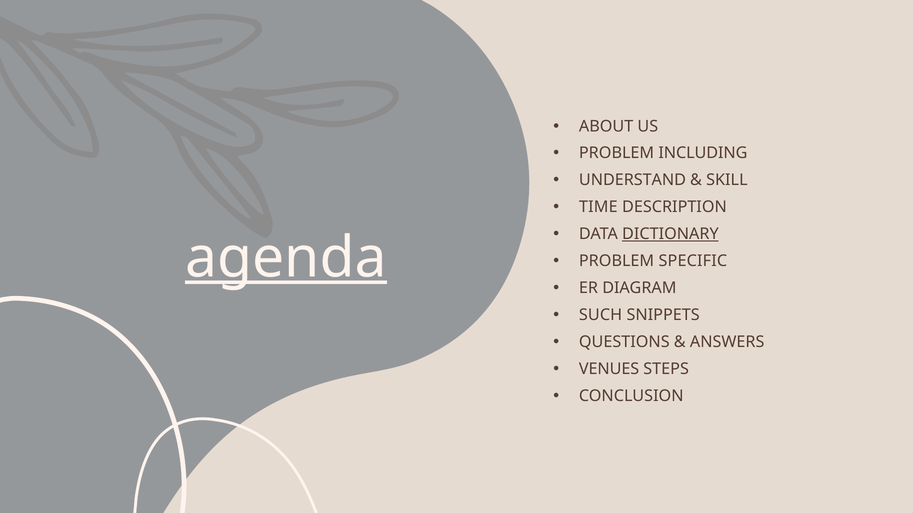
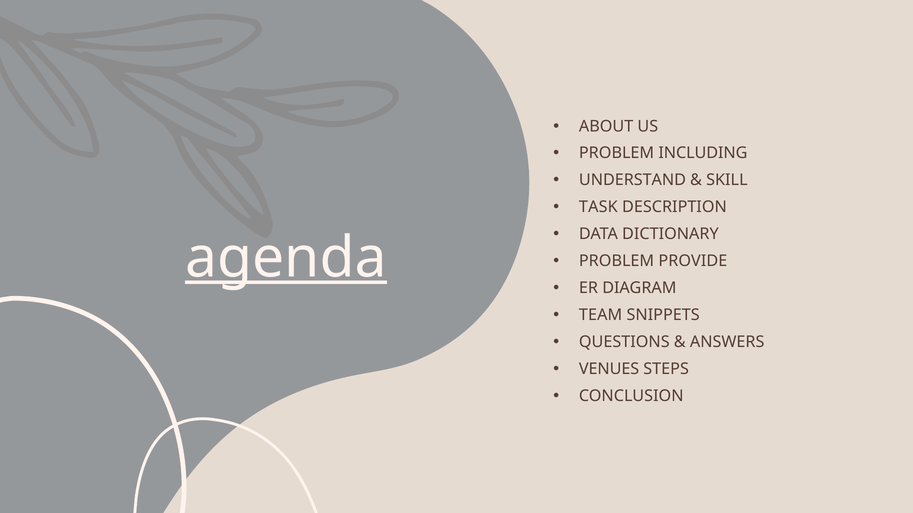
TIME: TIME -> TASK (598, 207)
DICTIONARY underline: present -> none (670, 234)
SPECIFIC: SPECIFIC -> PROVIDE (693, 261)
SUCH: SUCH -> TEAM (601, 315)
